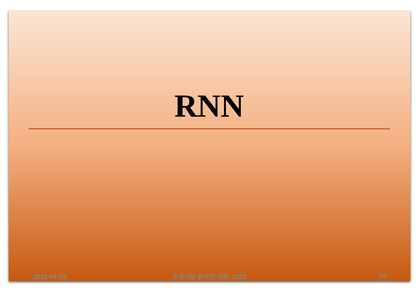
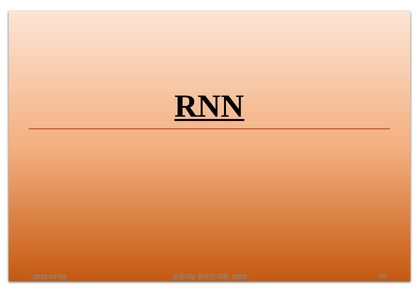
RNN underline: none -> present (209, 106)
